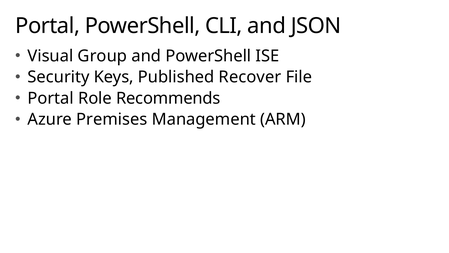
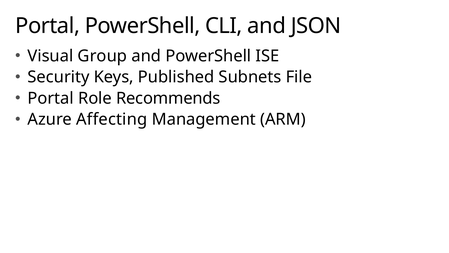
Recover: Recover -> Subnets (250, 77)
Premises: Premises -> Affecting (112, 119)
